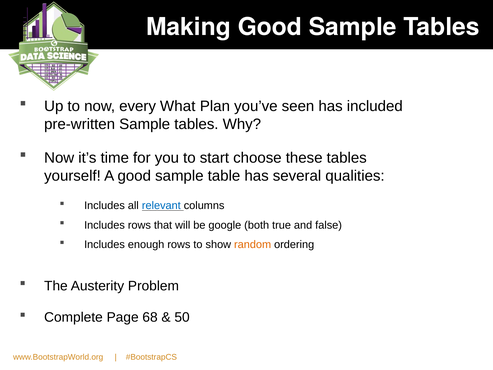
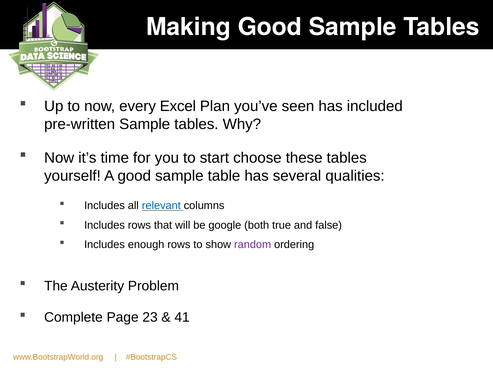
What: What -> Excel (178, 106)
random colour: orange -> purple (253, 244)
68: 68 -> 23 (150, 317)
50: 50 -> 41 (182, 317)
